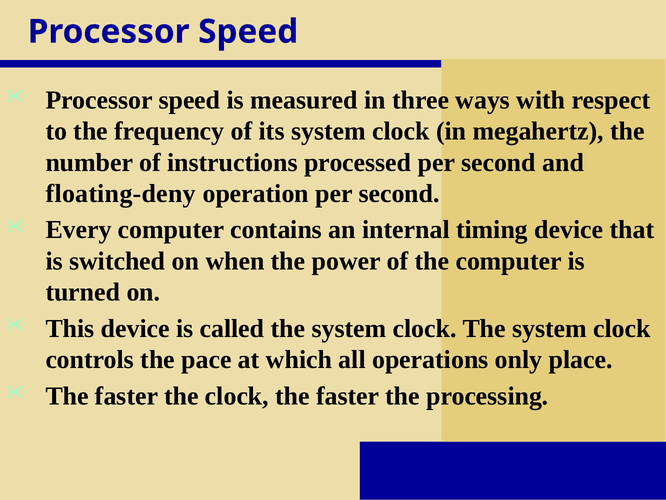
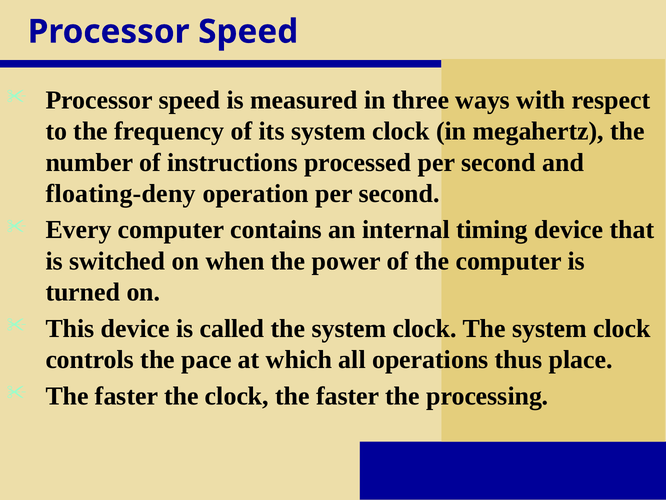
only: only -> thus (519, 359)
